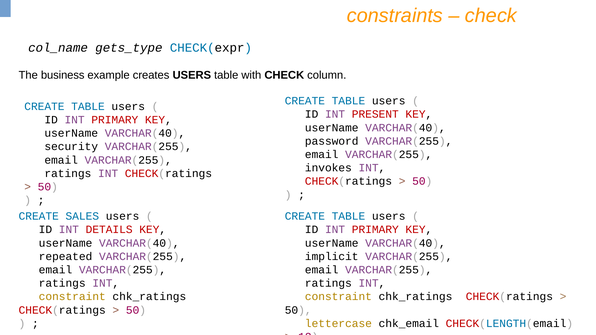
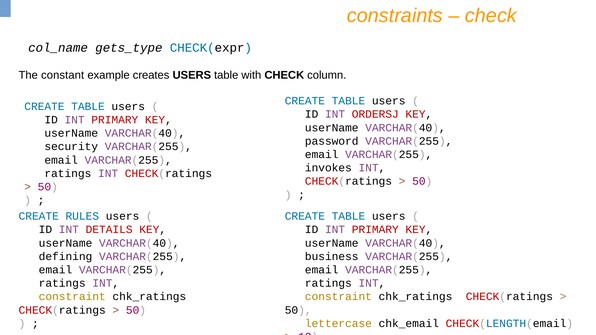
business: business -> constant (63, 75)
PRESENT: PRESENT -> ORDERSJ (375, 114)
SALES: SALES -> RULES (82, 216)
repeated: repeated -> defining (66, 257)
implicit: implicit -> business (332, 257)
